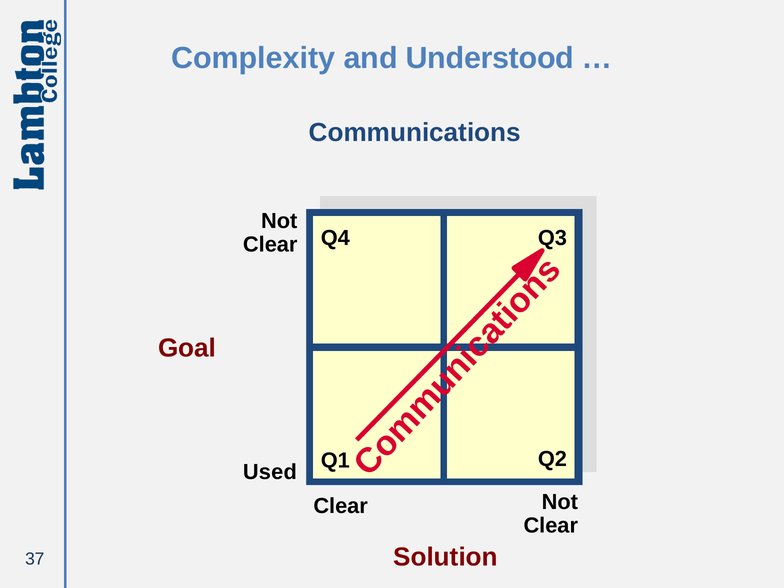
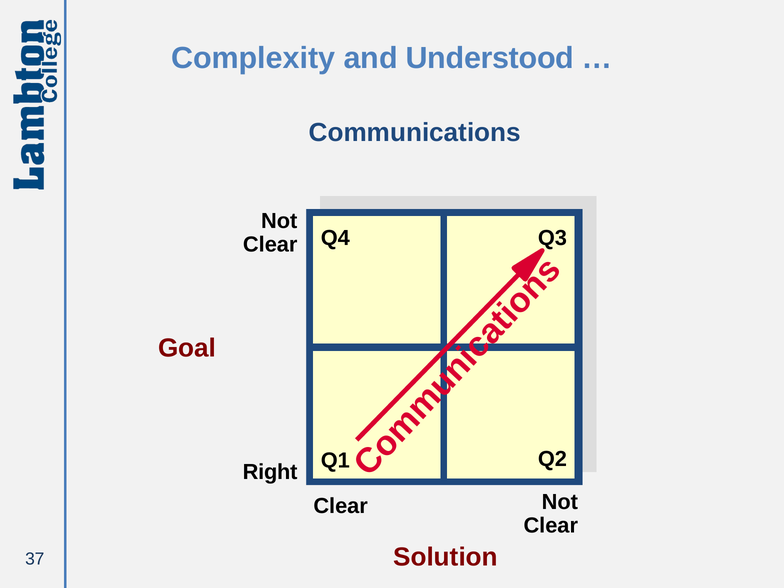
Used: Used -> Right (270, 472)
